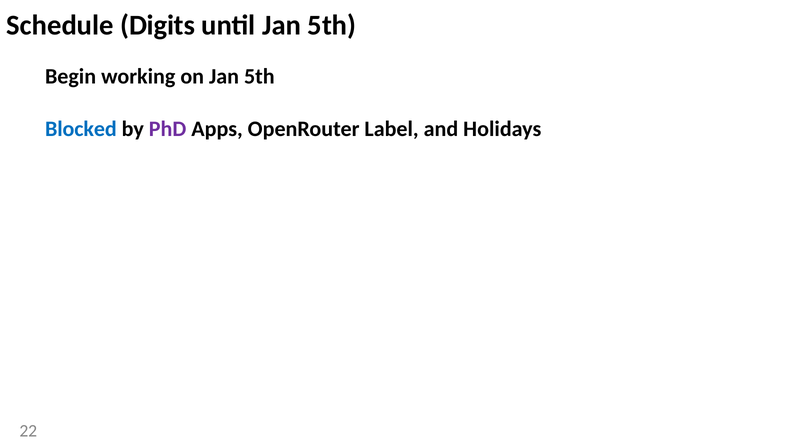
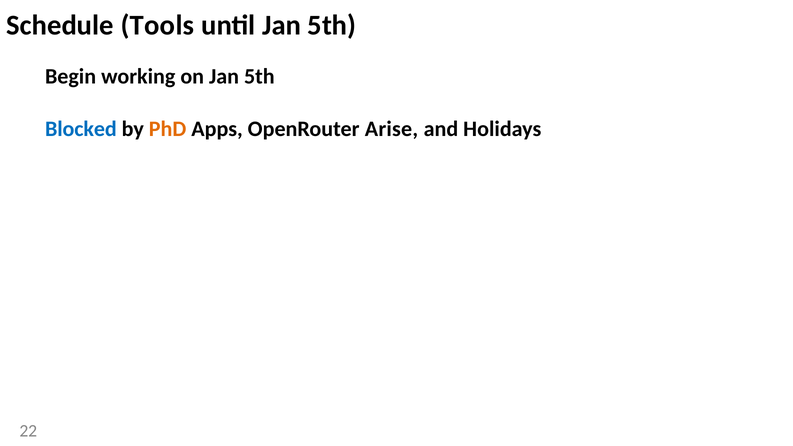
Digits: Digits -> Tools (157, 26)
PhD colour: purple -> orange (168, 129)
Label: Label -> Arise (391, 129)
